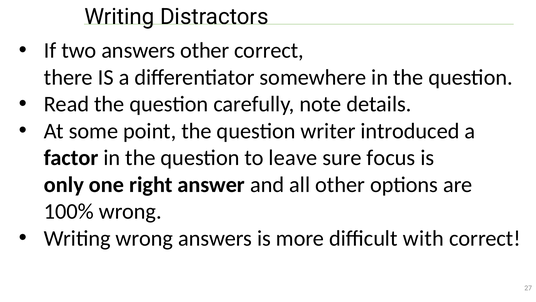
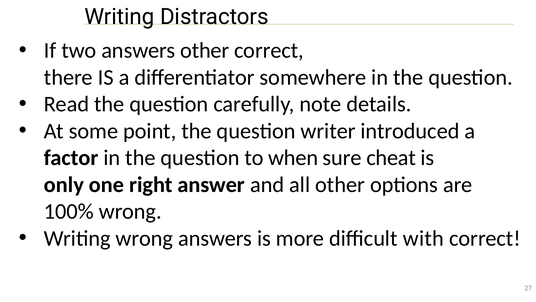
leave: leave -> when (293, 158)
focus: focus -> cheat (391, 158)
